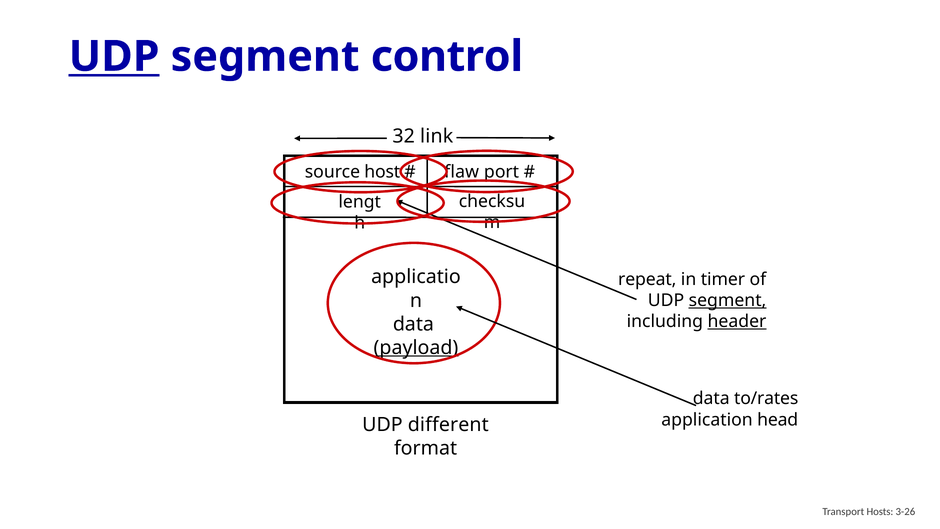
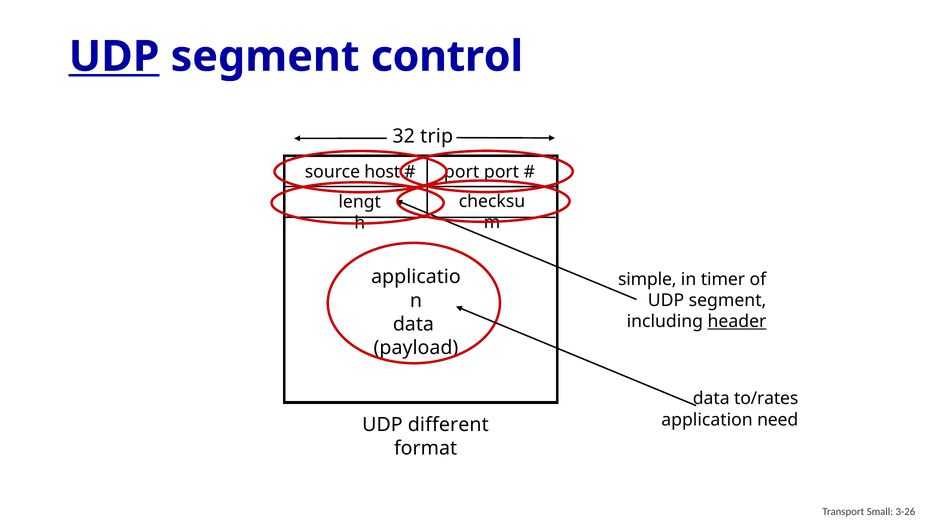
link: link -> trip (437, 136)
flaw: flaw -> port (462, 172)
repeat: repeat -> simple (647, 279)
segment underline: present -> none (728, 300)
payload underline: present -> none (416, 347)
head: head -> need (778, 420)
Hosts: Hosts -> Small (880, 511)
